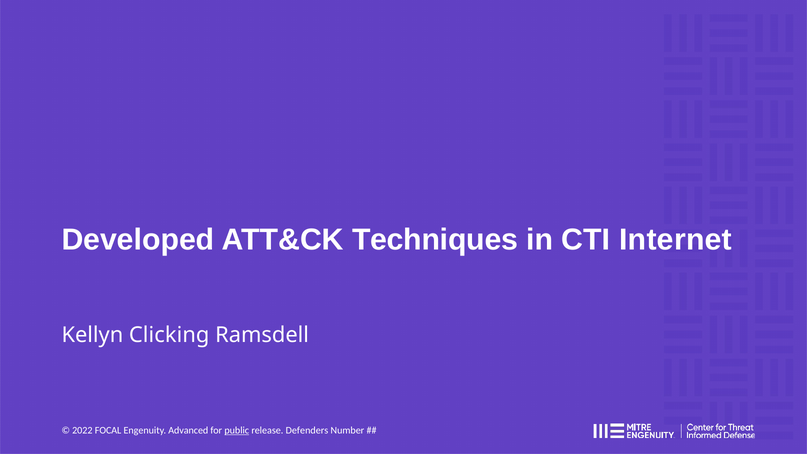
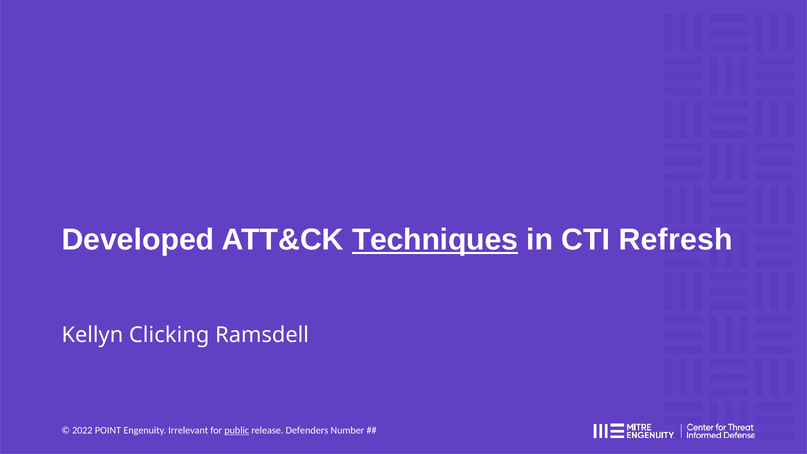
Techniques underline: none -> present (435, 240)
Internet: Internet -> Refresh (676, 240)
FOCAL: FOCAL -> POINT (108, 430)
Advanced: Advanced -> Irrelevant (188, 430)
